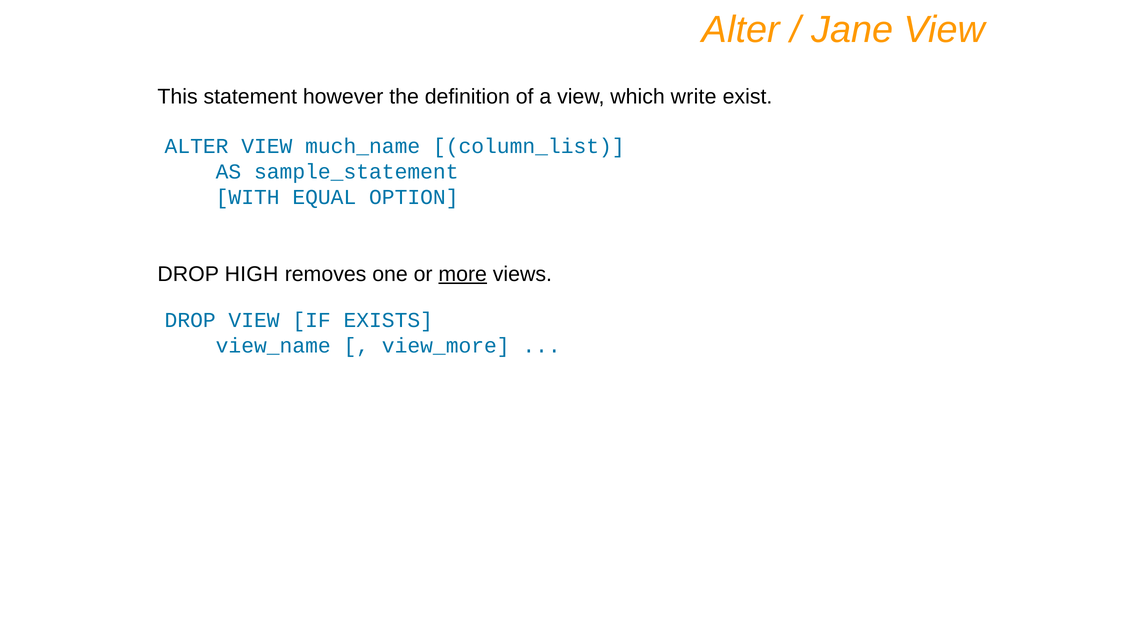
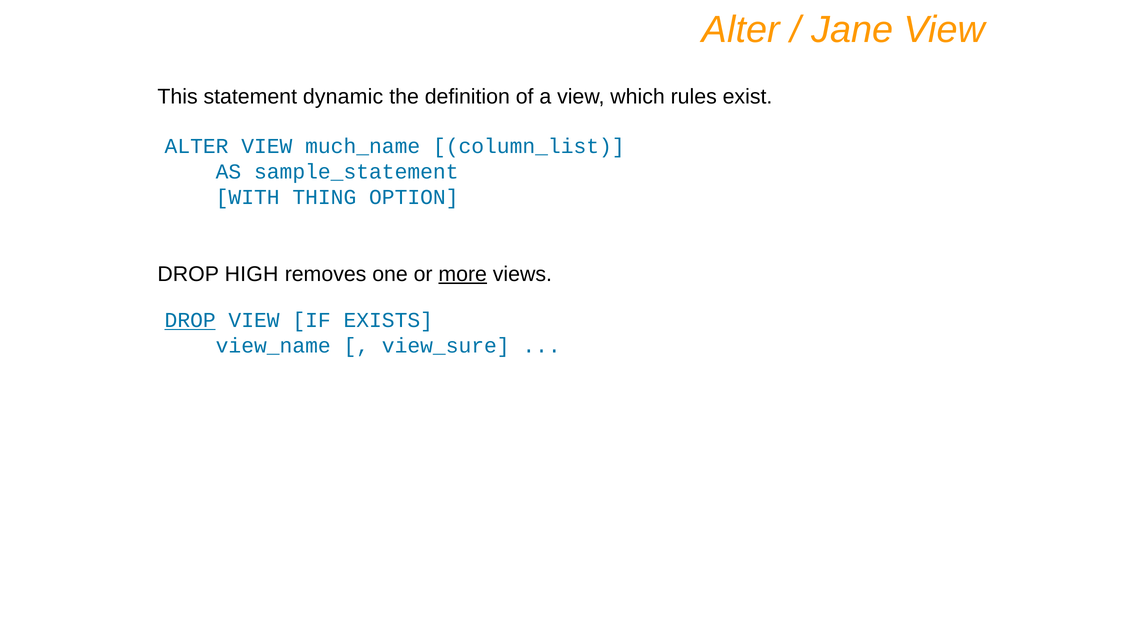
however: however -> dynamic (343, 97)
write: write -> rules (694, 97)
EQUAL: EQUAL -> THING (324, 197)
DROP underline: none -> present (190, 320)
view_more: view_more -> view_sure (446, 346)
